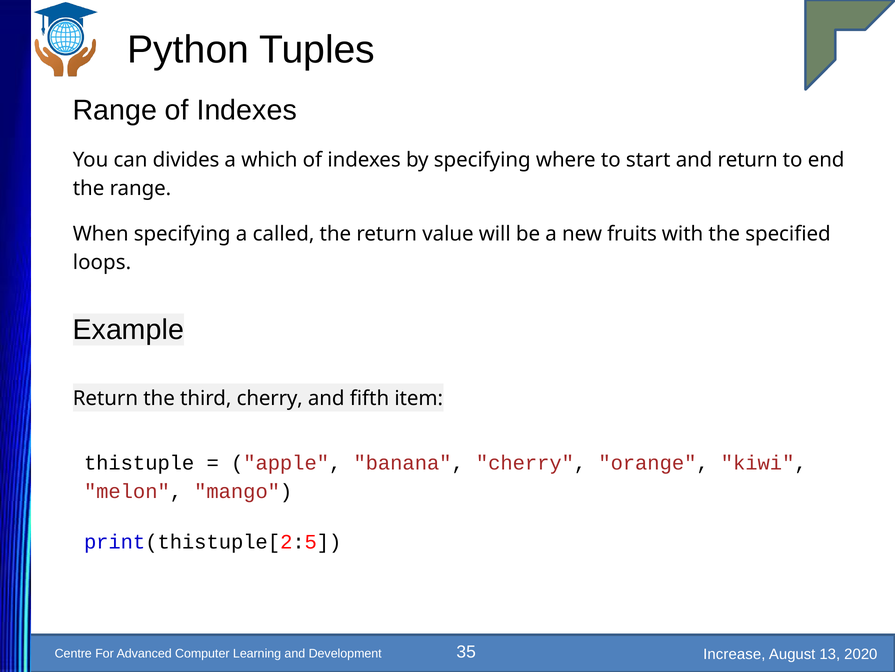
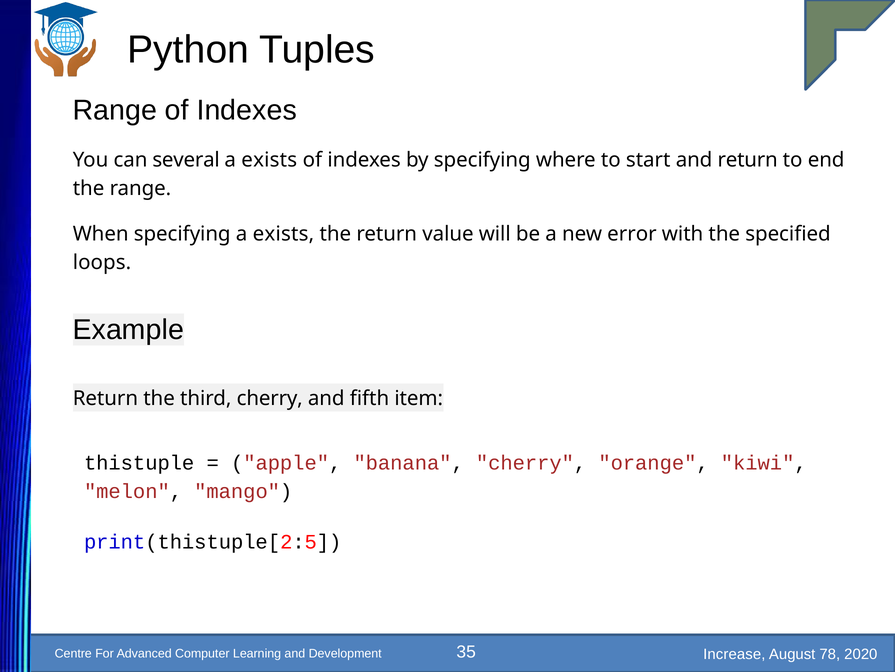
divides: divides -> several (186, 160)
which: which -> exists (269, 160)
specifying a called: called -> exists (283, 234)
fruits: fruits -> error (632, 234)
13: 13 -> 78 (830, 654)
